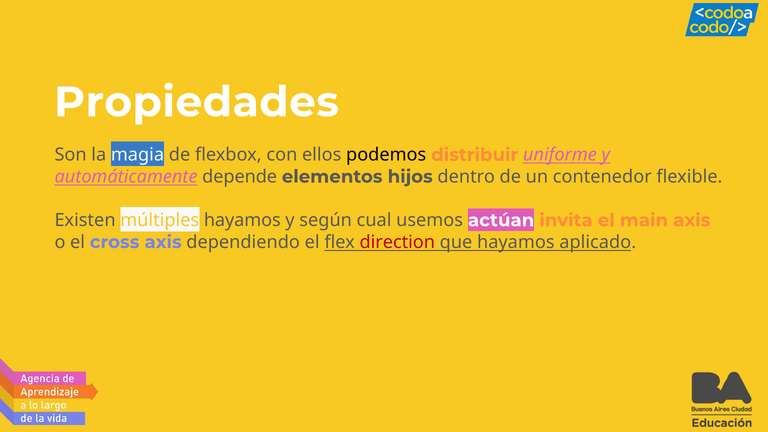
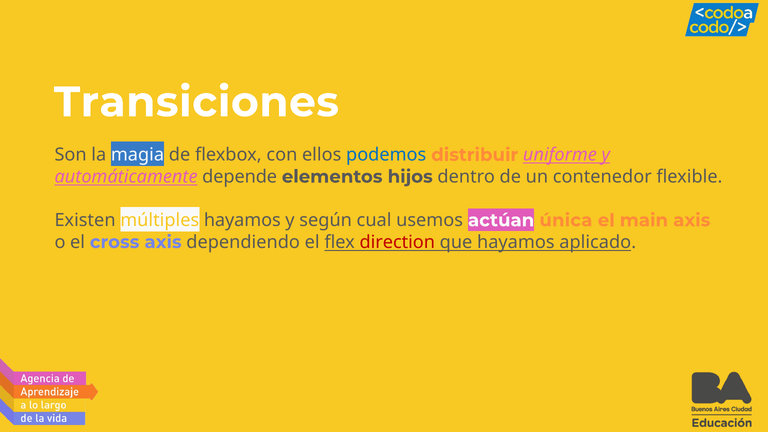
Propiedades: Propiedades -> Transiciones (196, 102)
podemos colour: black -> blue (386, 155)
invita: invita -> única (566, 220)
